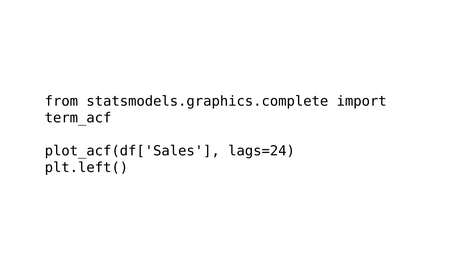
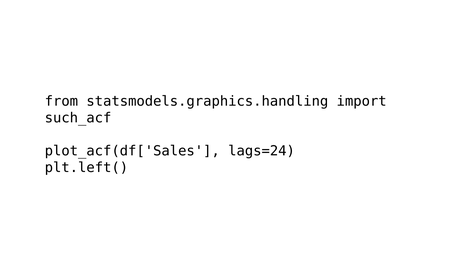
statsmodels.graphics.complete: statsmodels.graphics.complete -> statsmodels.graphics.handling (207, 102)
term_acf: term_acf -> such_acf (78, 118)
